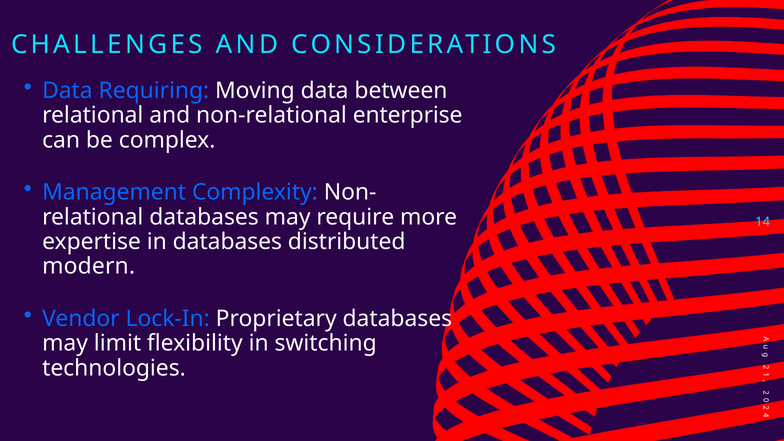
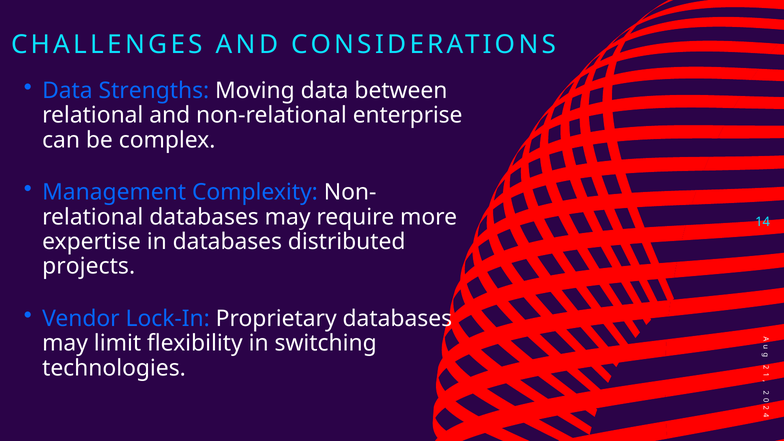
Requiring: Requiring -> Strengths (154, 91)
modern: modern -> projects (89, 266)
